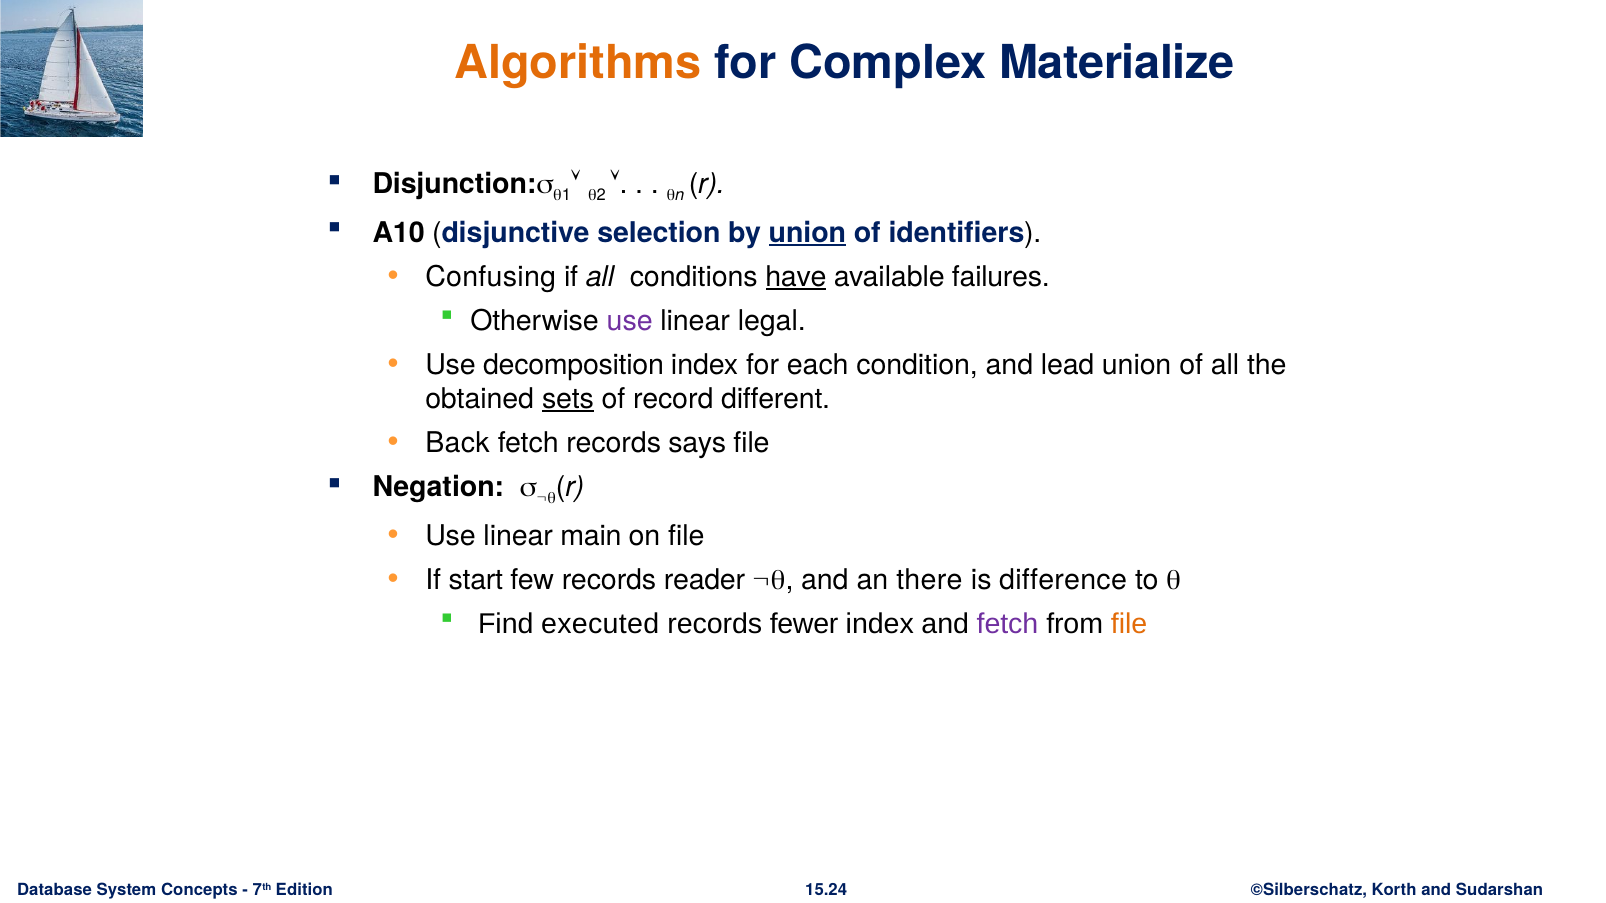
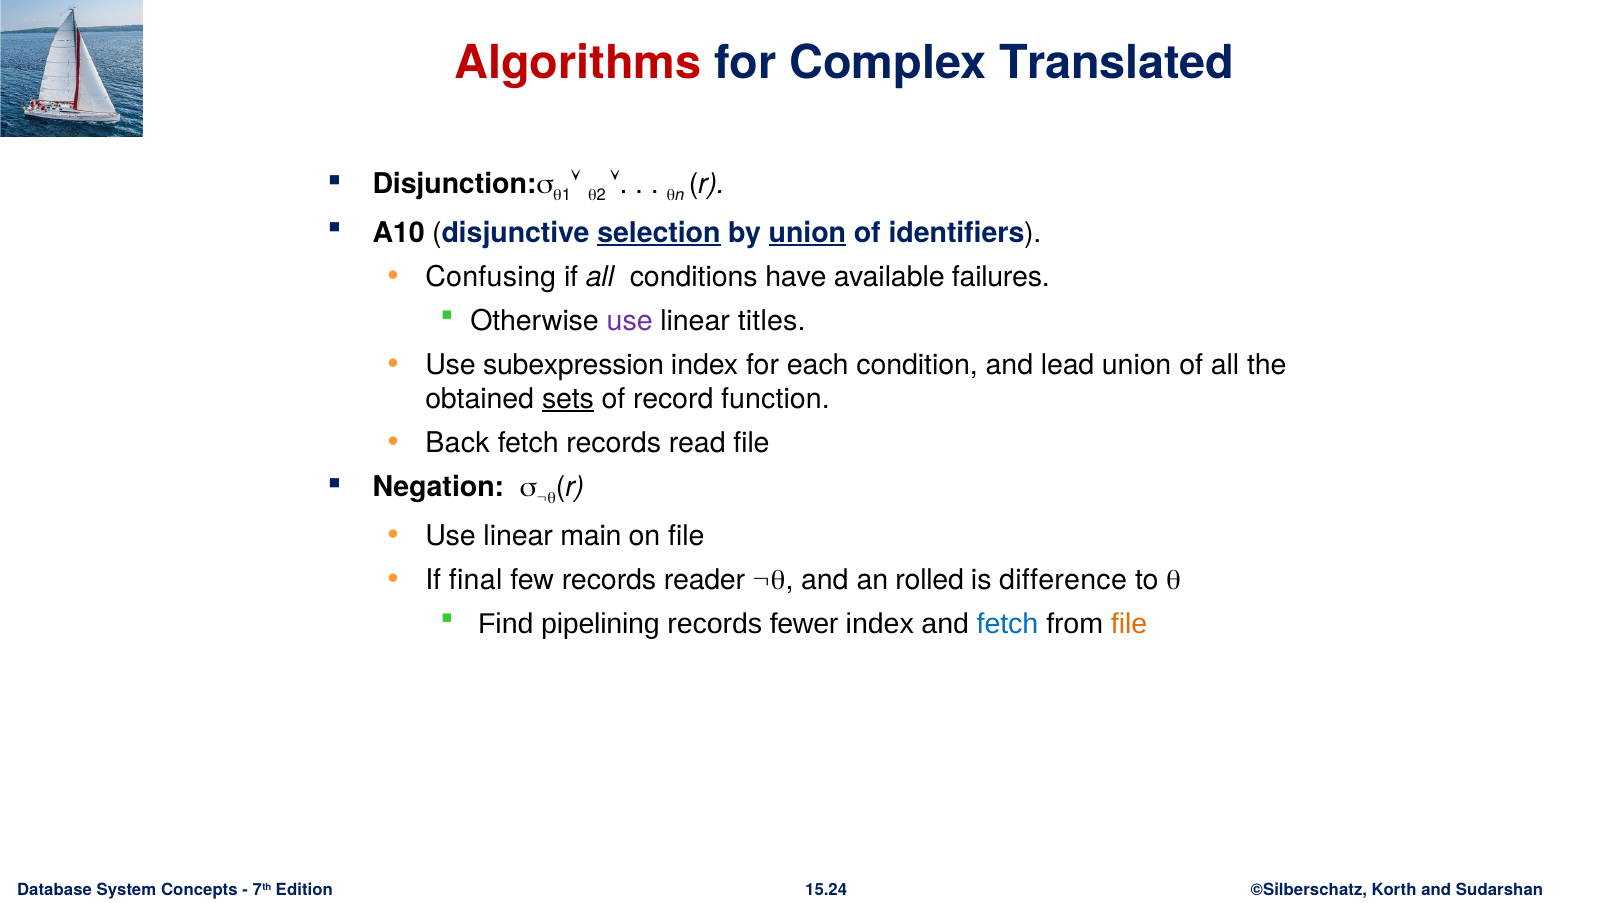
Algorithms colour: orange -> red (578, 63)
Materialize: Materialize -> Translated (1117, 63)
selection underline: none -> present (659, 233)
have underline: present -> none (796, 277)
legal: legal -> titles (772, 321)
decomposition: decomposition -> subexpression (573, 365)
different: different -> function (776, 399)
says: says -> read (697, 443)
start: start -> final (476, 580)
there: there -> rolled (930, 580)
executed: executed -> pipelining (600, 624)
fetch colour: purple -> blue (1008, 624)
